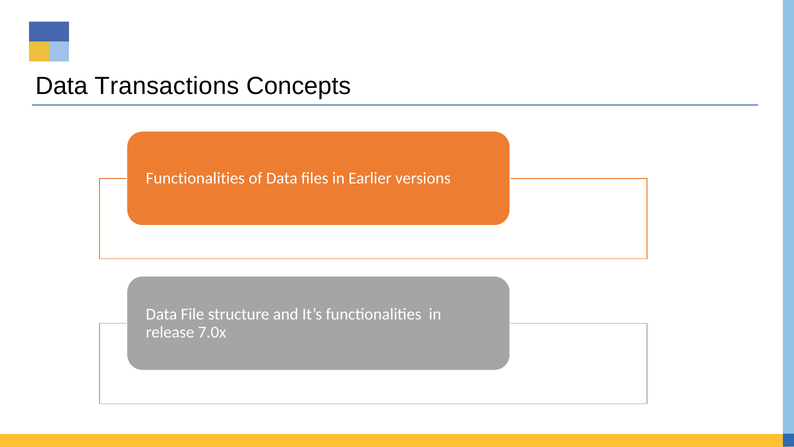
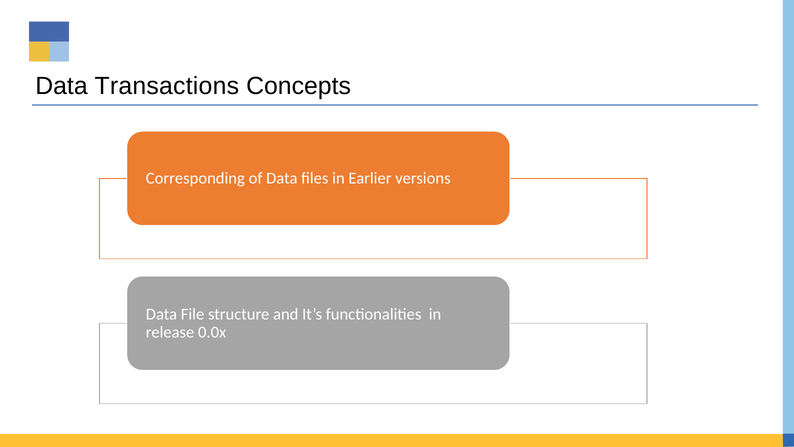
Functionalities: Functionalities -> Corresponding (195, 178)
7.0x: 7.0x -> 0.0x (212, 332)
